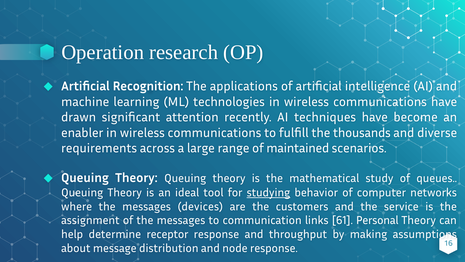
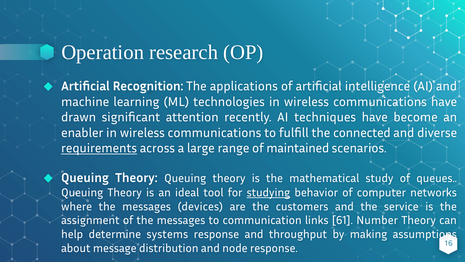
thousands: thousands -> connected (362, 133)
requirements underline: none -> present (99, 148)
Personal: Personal -> Number (377, 220)
receptor: receptor -> systems (167, 234)
